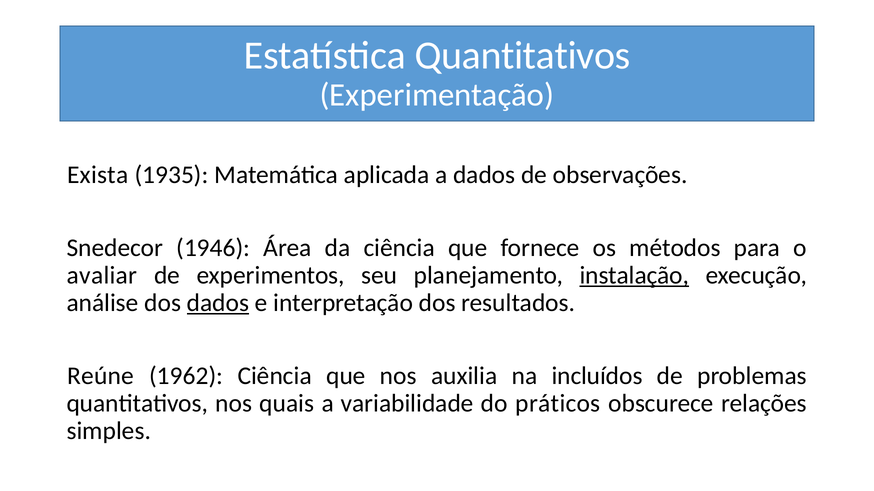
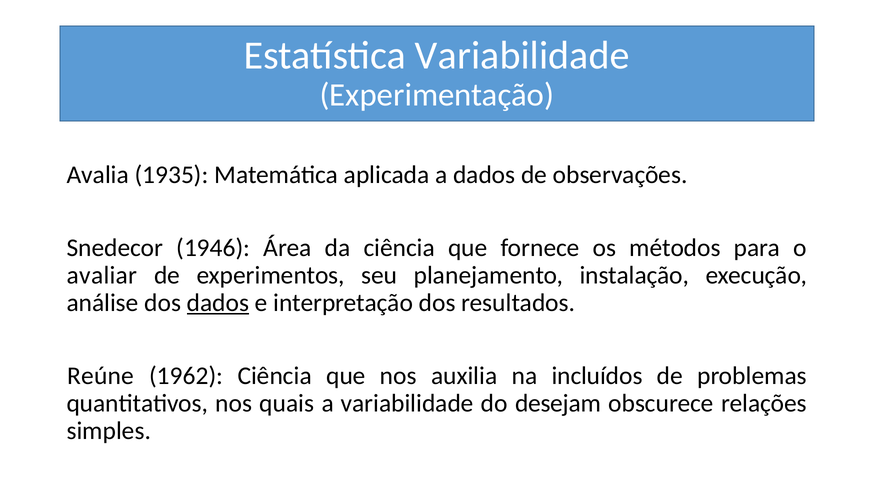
Estatística Quantitativos: Quantitativos -> Variabilidade (522, 56)
Exista: Exista -> Avalia (98, 175)
instalação underline: present -> none (634, 276)
práticos: práticos -> desejam (558, 404)
